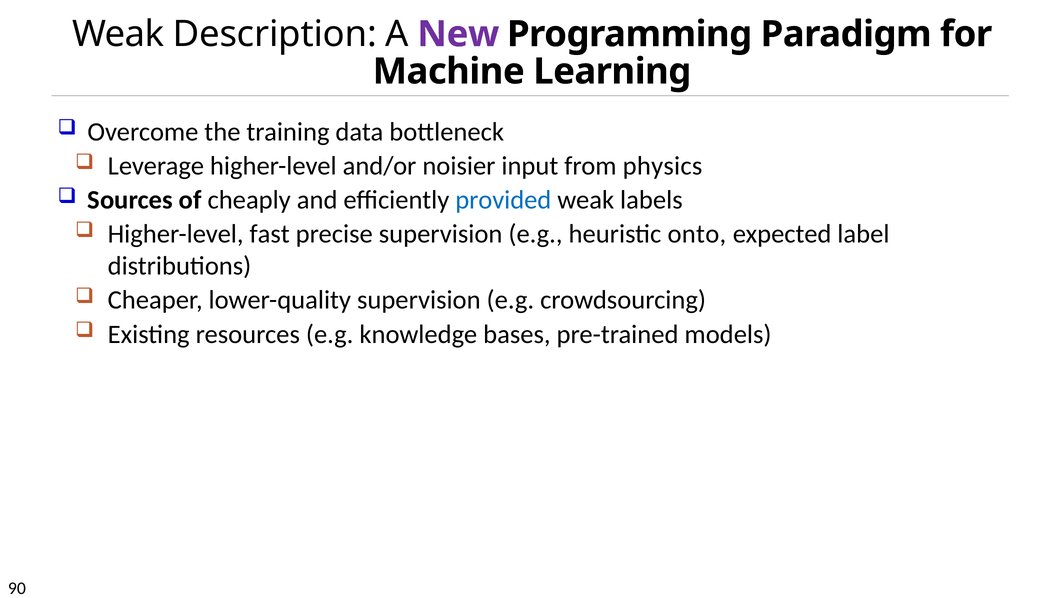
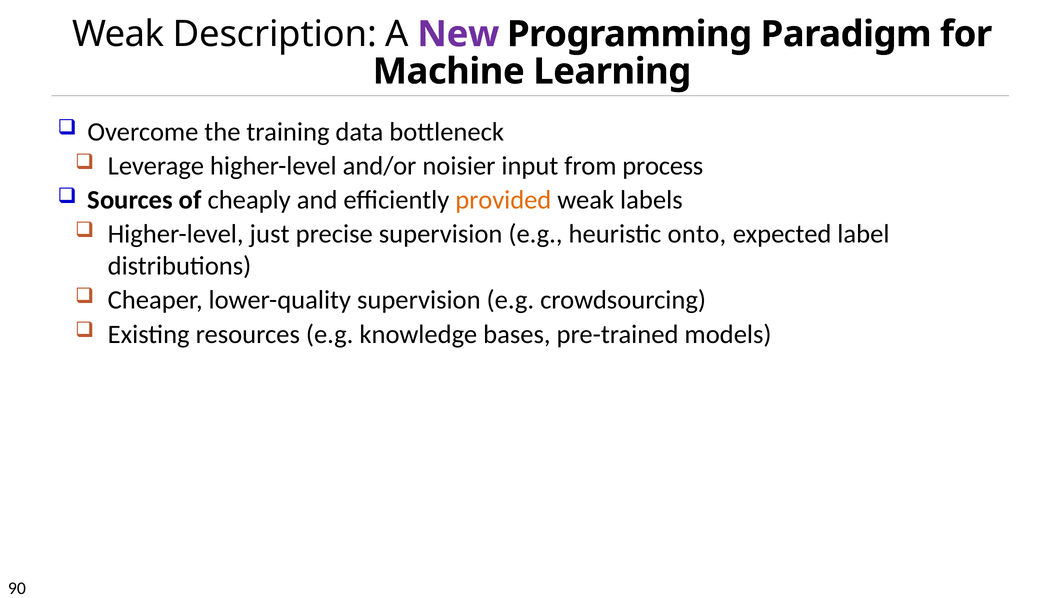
physics: physics -> process (663, 166)
provided colour: blue -> orange (503, 200)
fast: fast -> just (270, 234)
